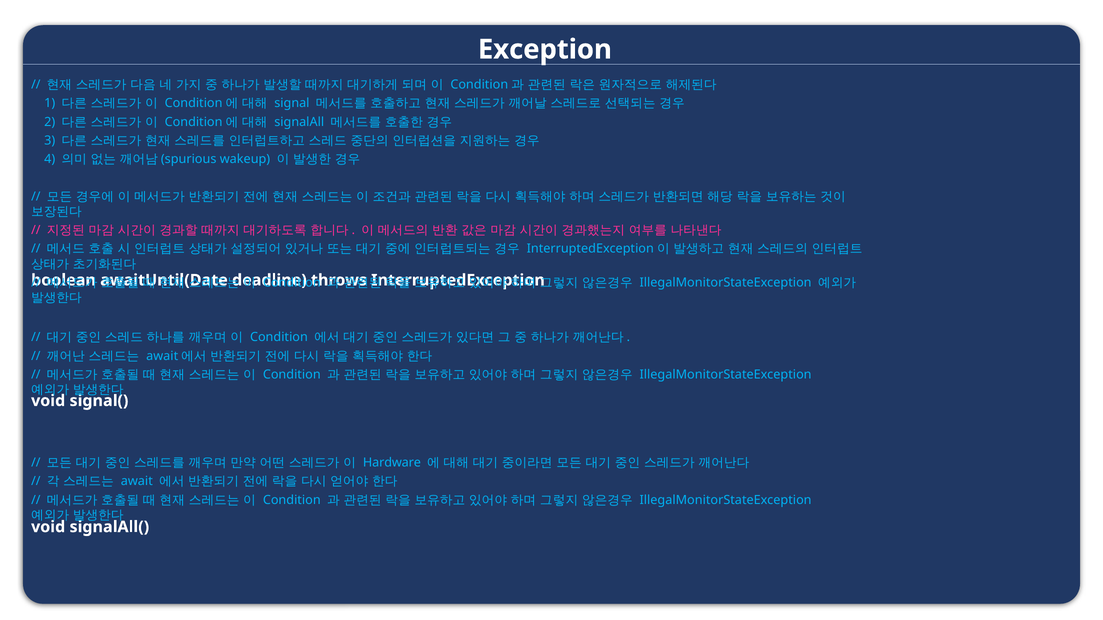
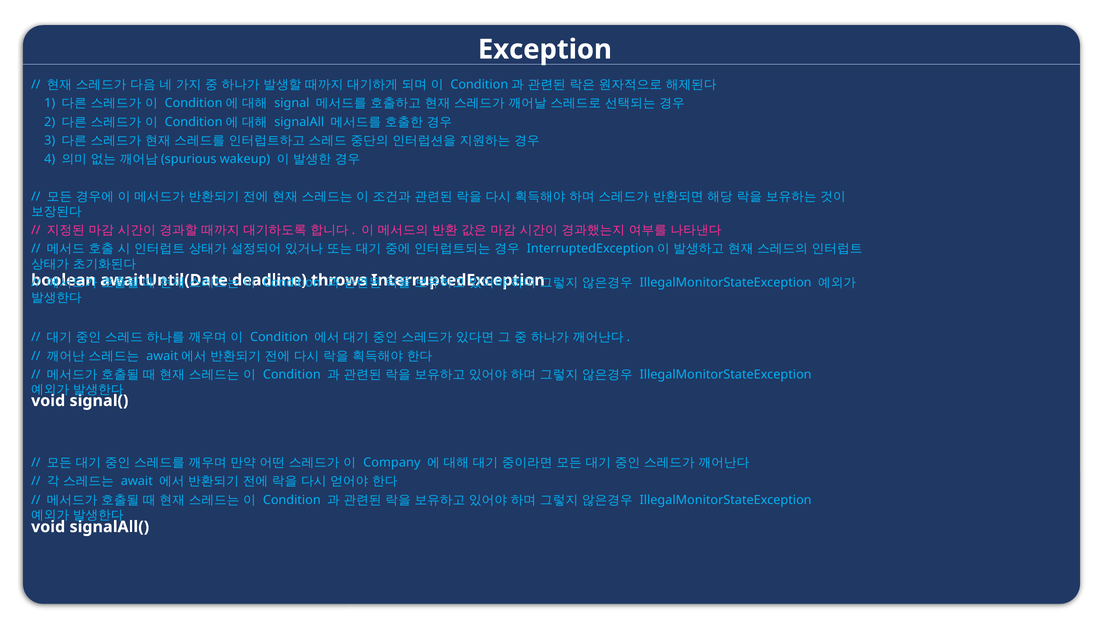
Hardware: Hardware -> Company (392, 463)
